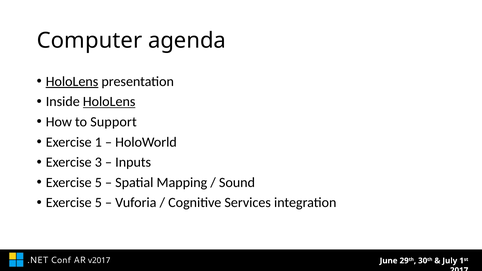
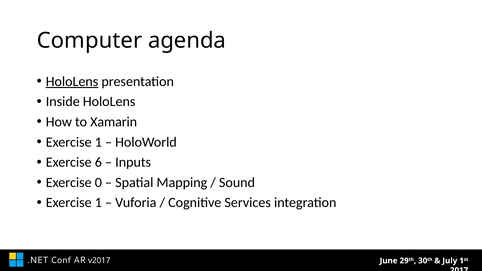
HoloLens underline: present -> none (109, 102)
Support: Support -> Xamarin (114, 122)
3: 3 -> 6 (98, 162)
5: 5 -> 0 (98, 183)
5: 5 -> 1 (98, 203)
